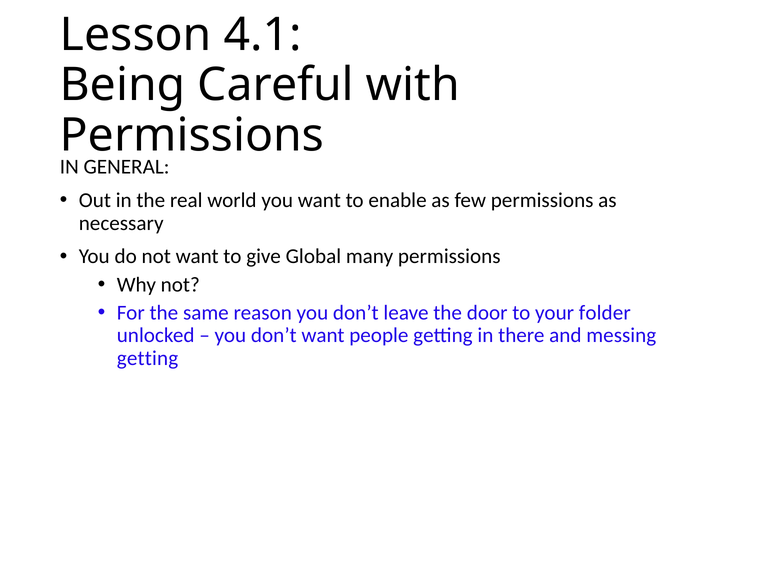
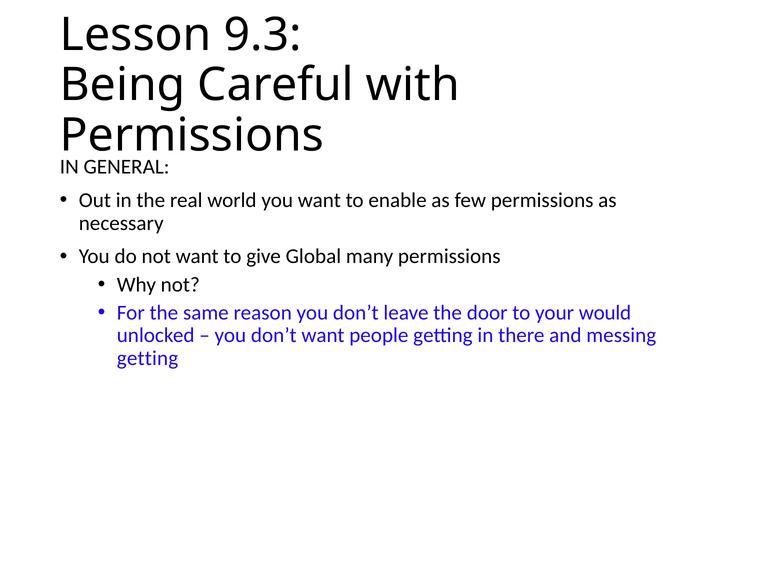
4.1: 4.1 -> 9.3 (263, 35)
folder: folder -> would (605, 313)
